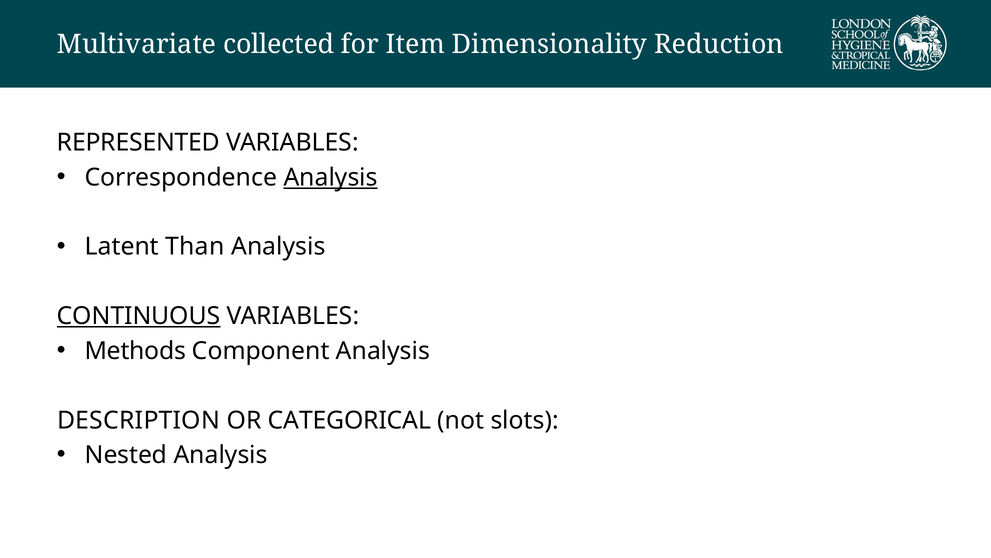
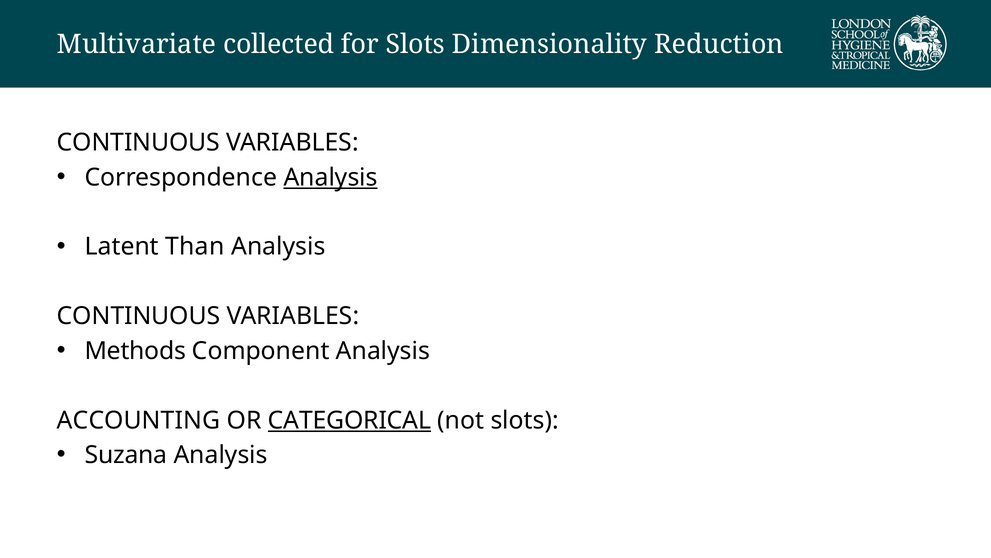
for Item: Item -> Slots (415, 44)
REPRESENTED: REPRESENTED -> CONTINUOUS (138, 143)
CONTINUOUS underline: present -> none (139, 316)
DESCRIPTION: DESCRIPTION -> ACCOUNTING (139, 420)
CATEGORICAL underline: none -> present (350, 420)
Nested: Nested -> Suzana (126, 455)
